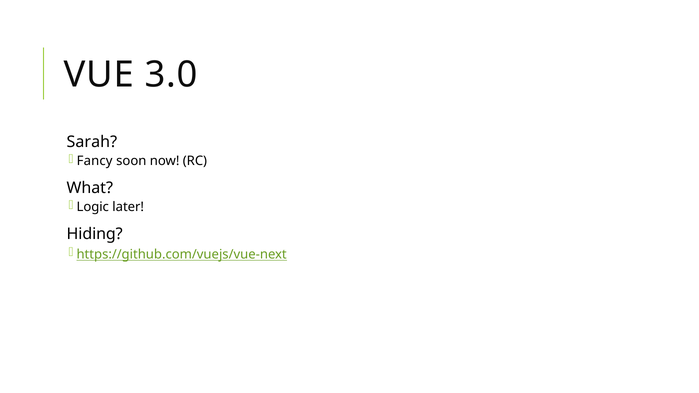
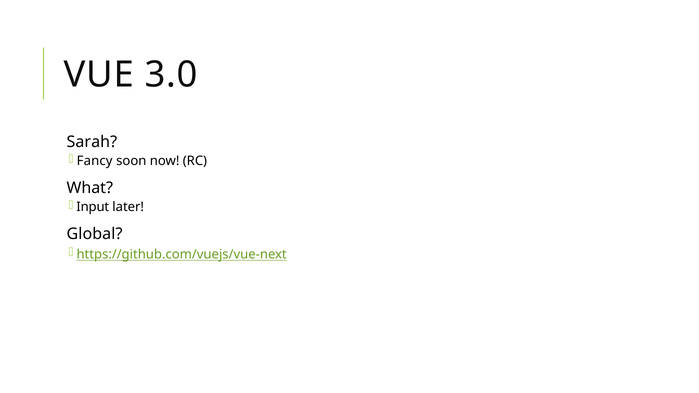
Logic: Logic -> Input (93, 207)
Hiding: Hiding -> Global (95, 234)
